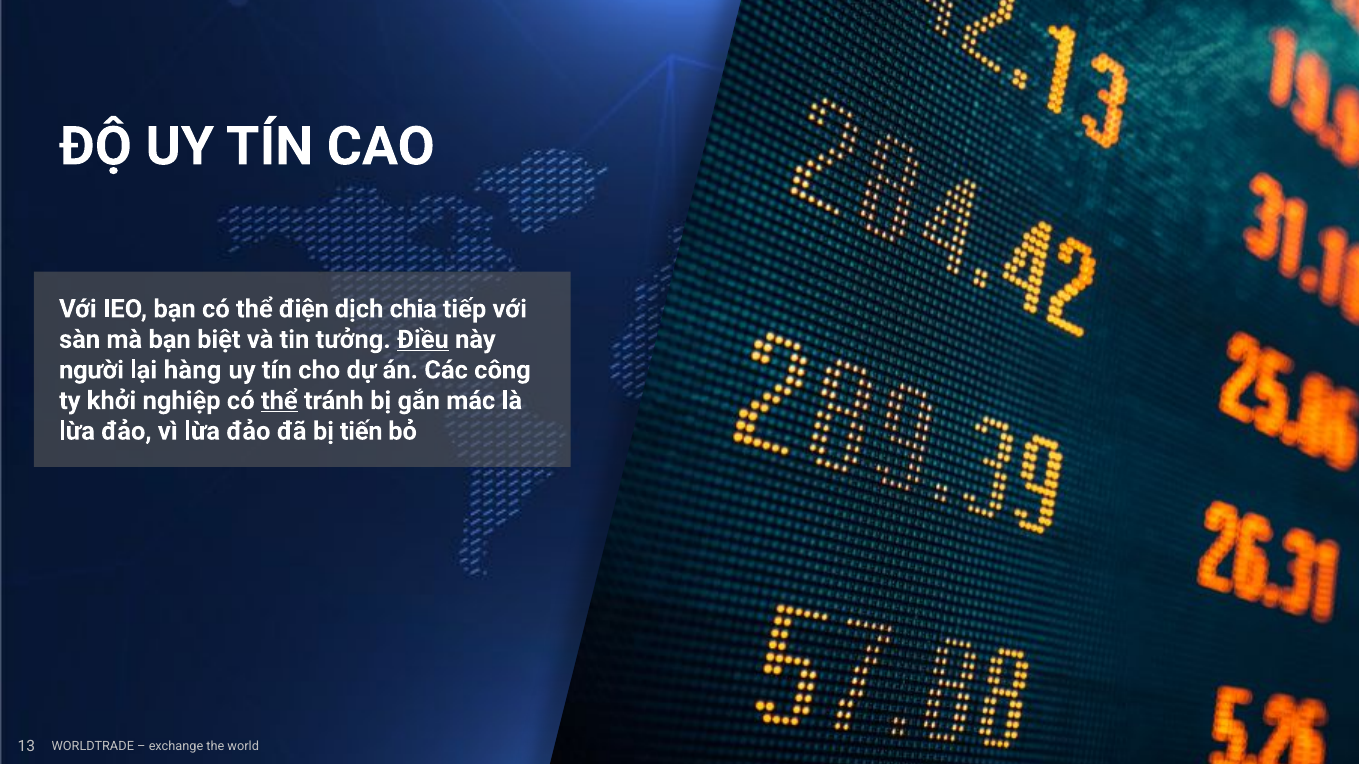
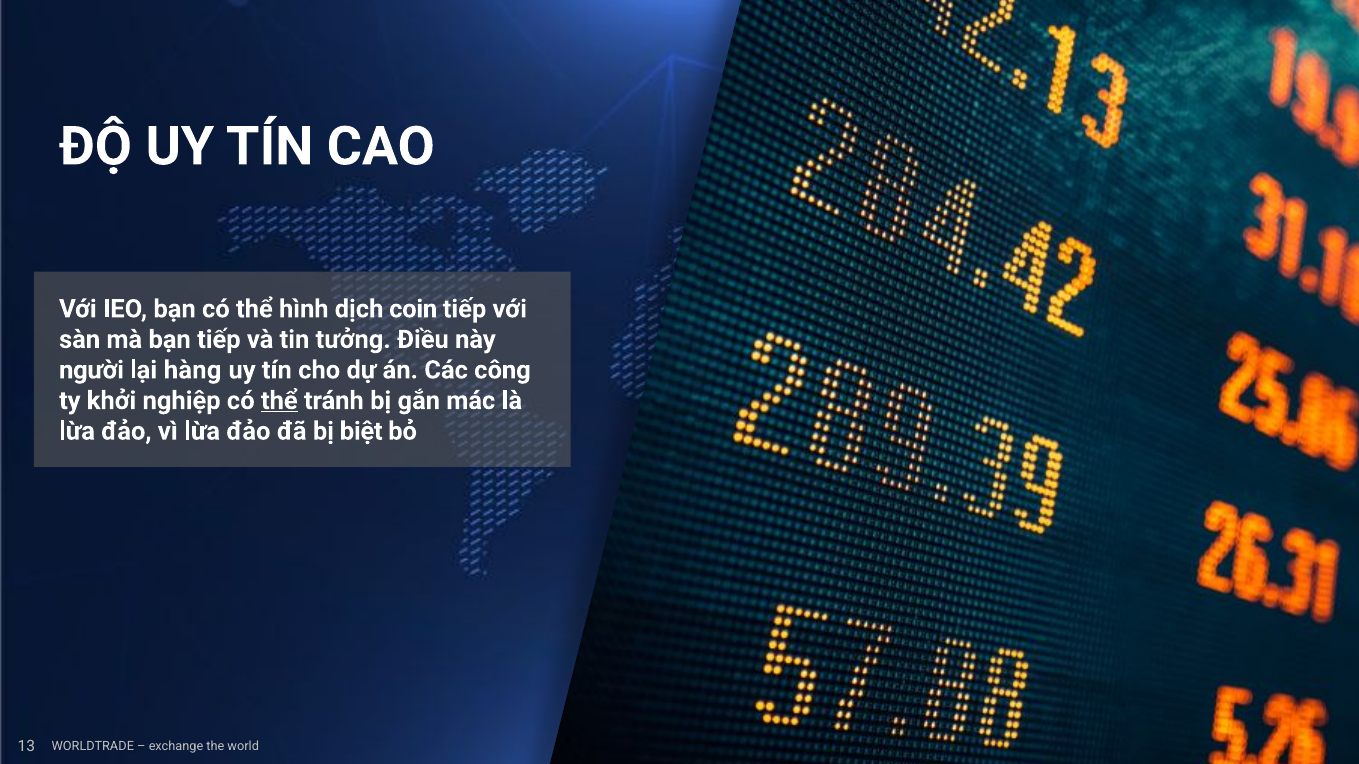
điện: điện -> hình (304, 309)
chia: chia -> coin (413, 309)
bạn biệt: biệt -> tiếp (219, 340)
Điều underline: present -> none (423, 340)
tiến: tiến -> biệt (361, 432)
